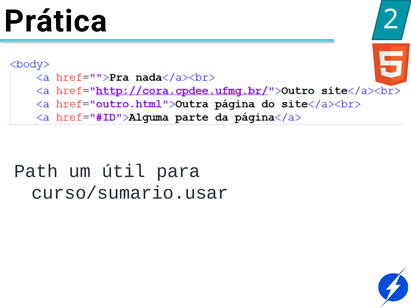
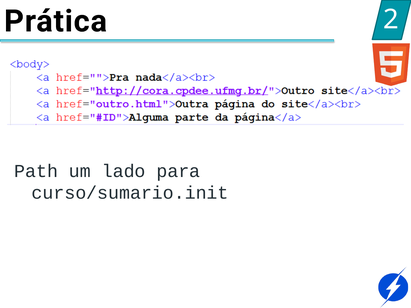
útil: útil -> lado (124, 171)
curso/sumario.usar: curso/sumario.usar -> curso/sumario.init (130, 193)
